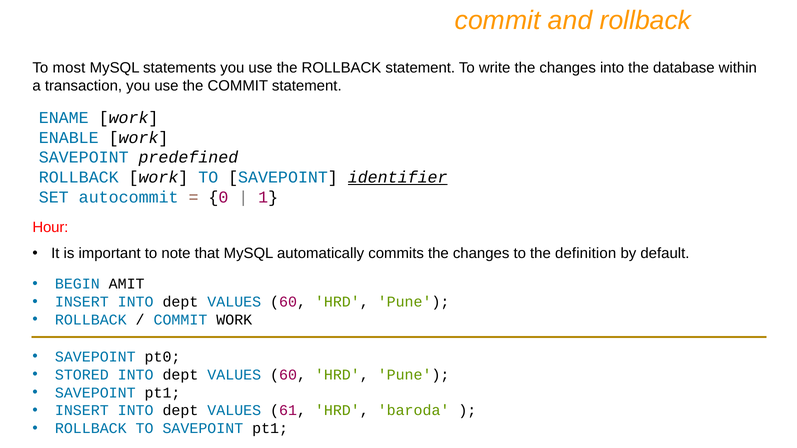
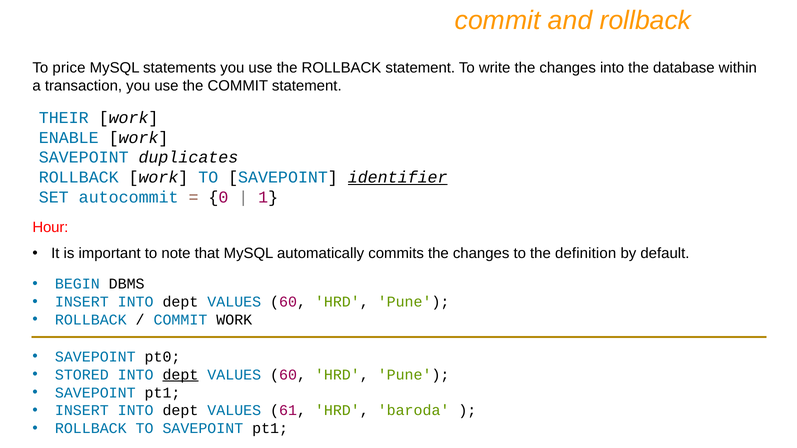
most: most -> price (69, 68)
ENAME: ENAME -> THEIR (64, 118)
predefined: predefined -> duplicates (188, 158)
AMIT: AMIT -> DBMS (127, 284)
dept underline: none -> present (180, 375)
